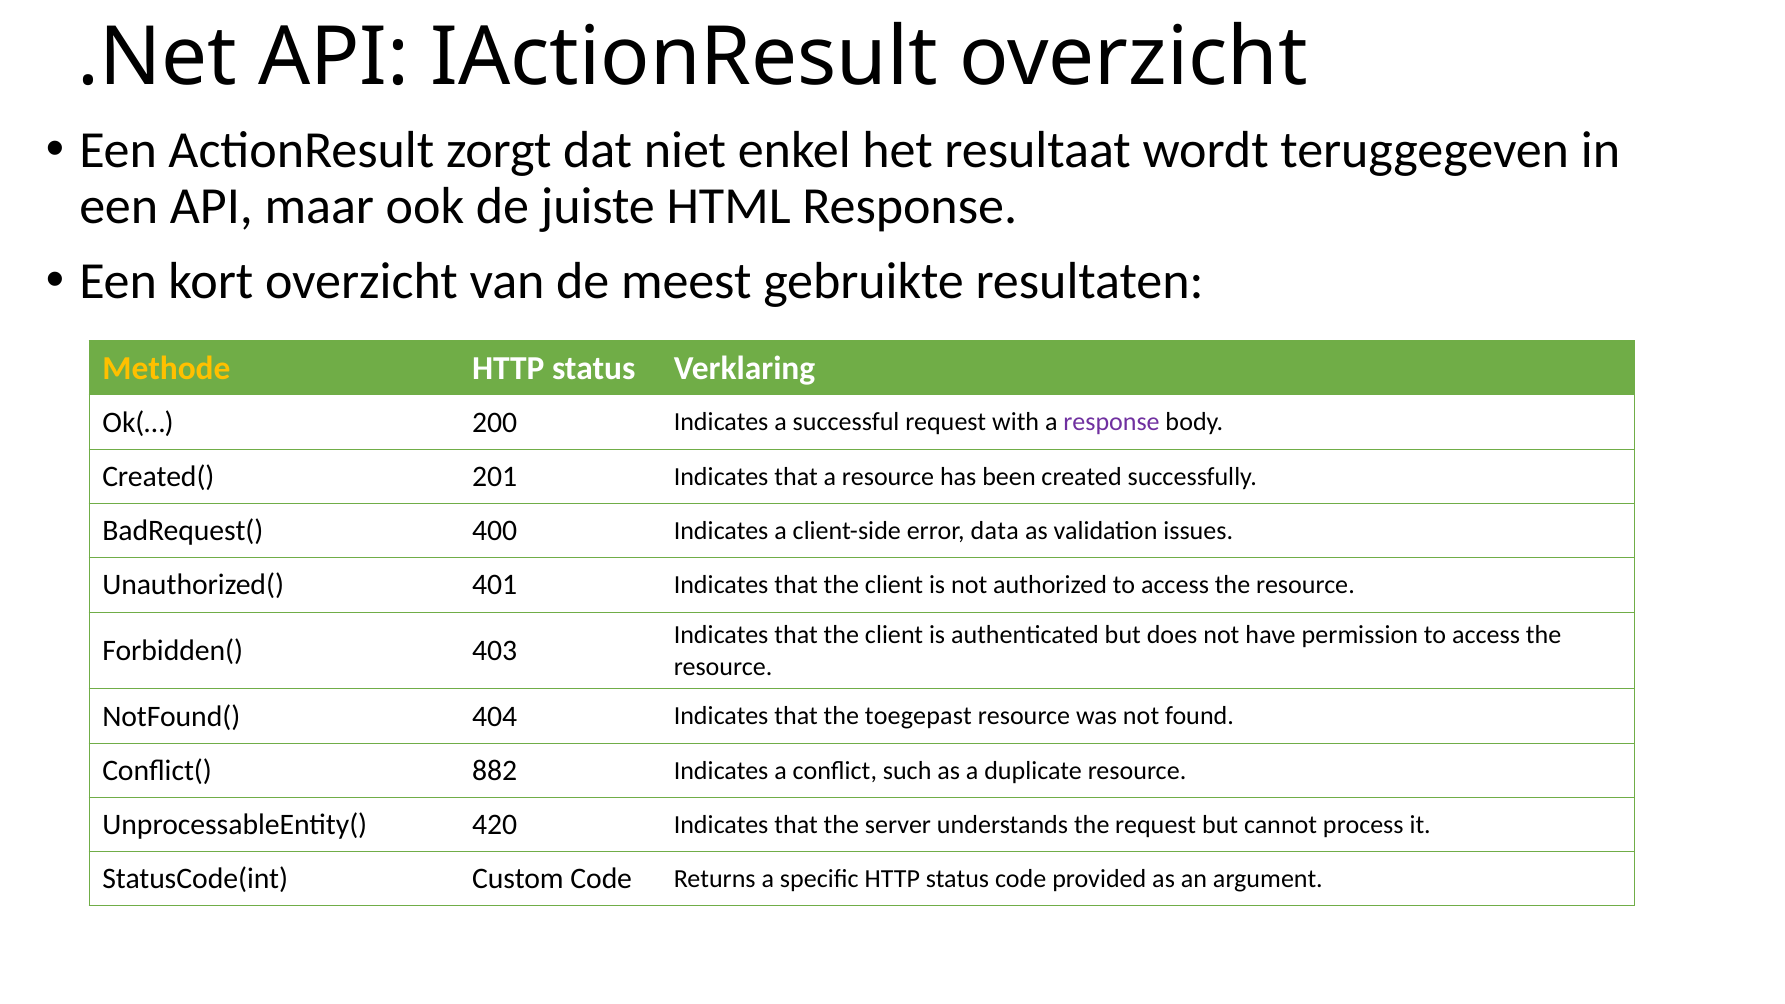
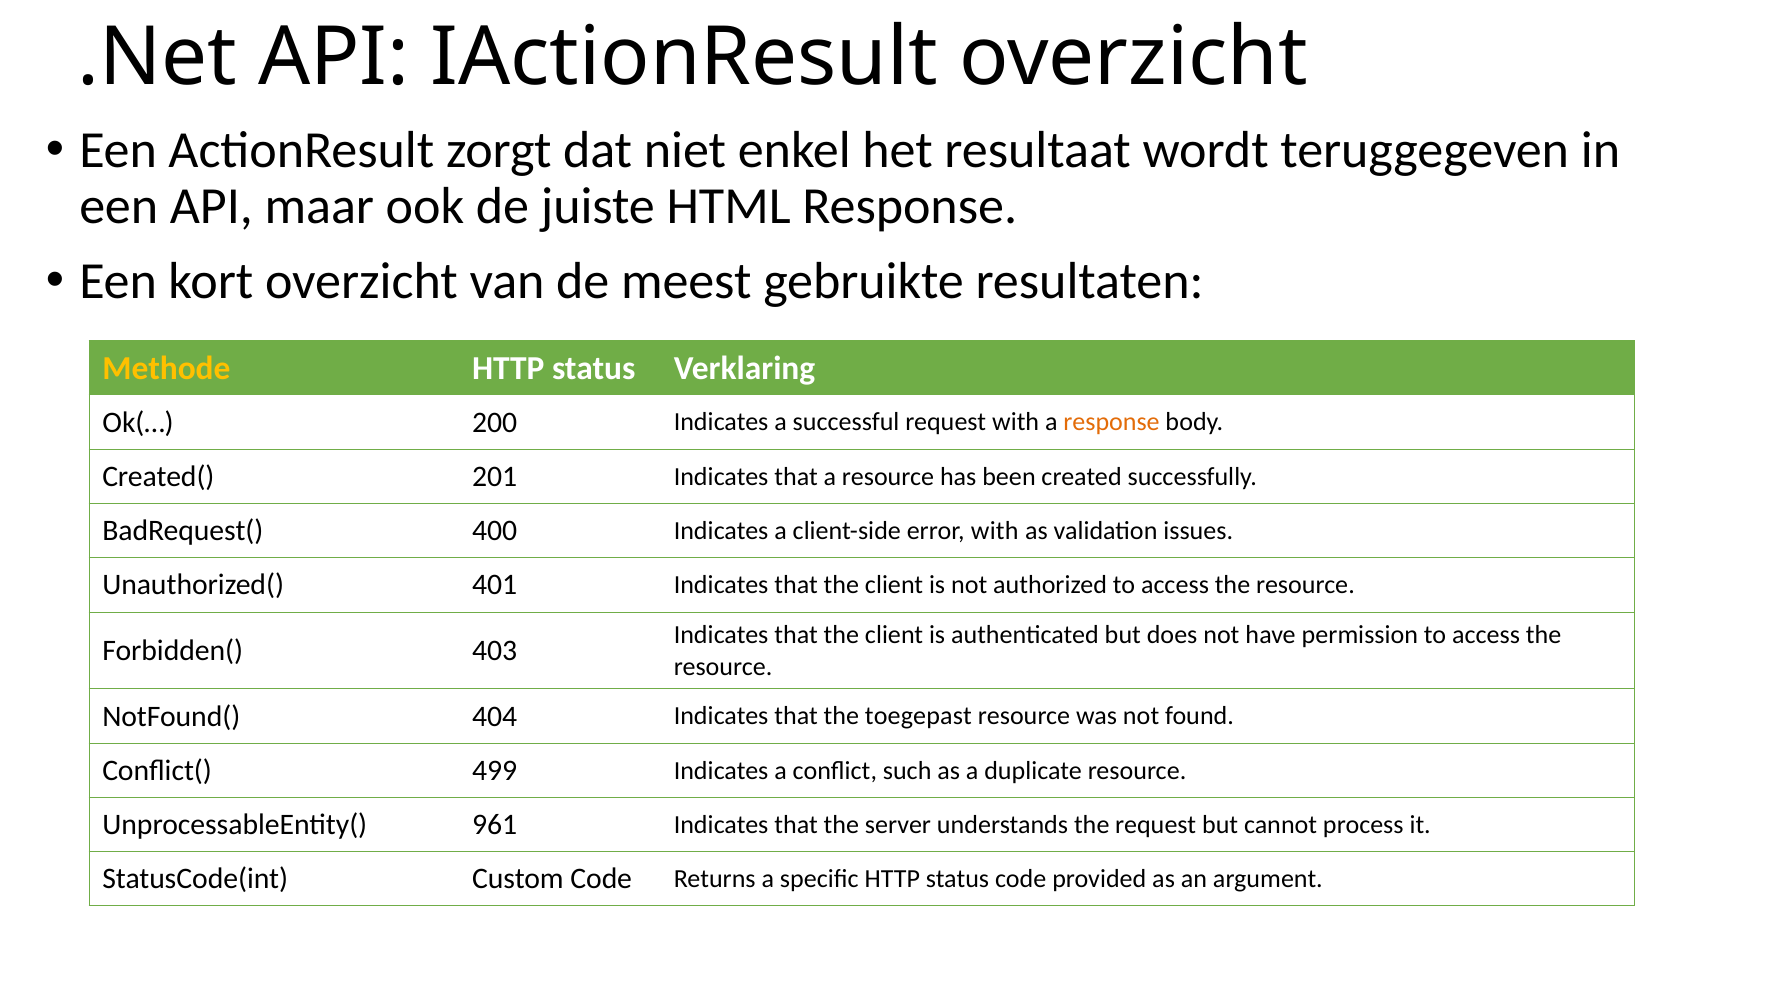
response colour: purple -> orange (1112, 422)
error data: data -> with (995, 531)
882: 882 -> 499 (495, 771)
420: 420 -> 961 (495, 825)
